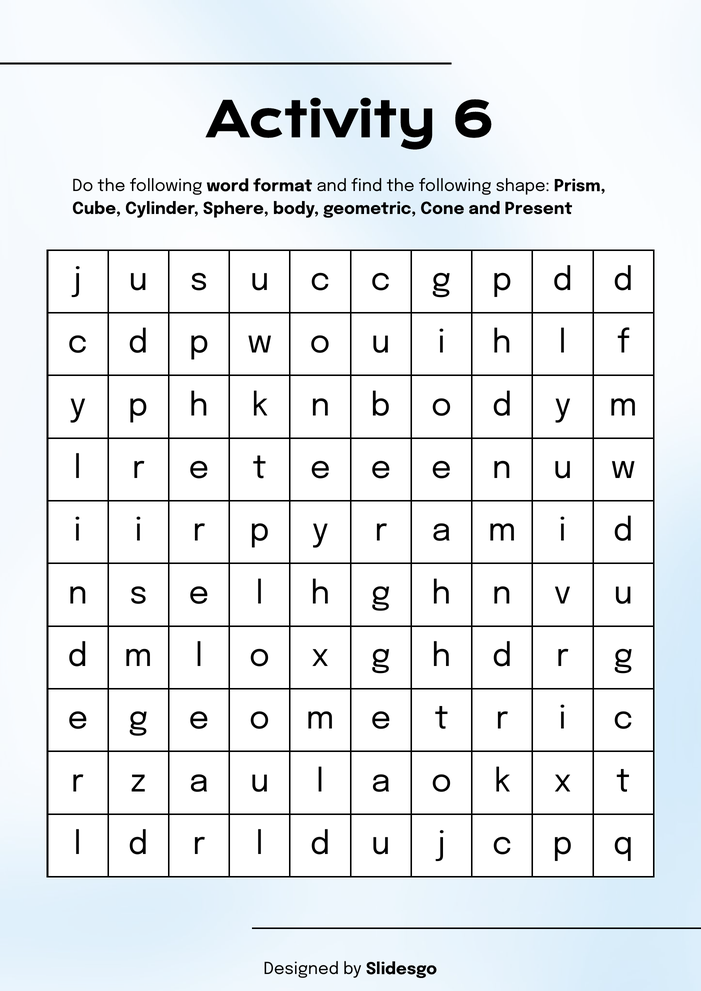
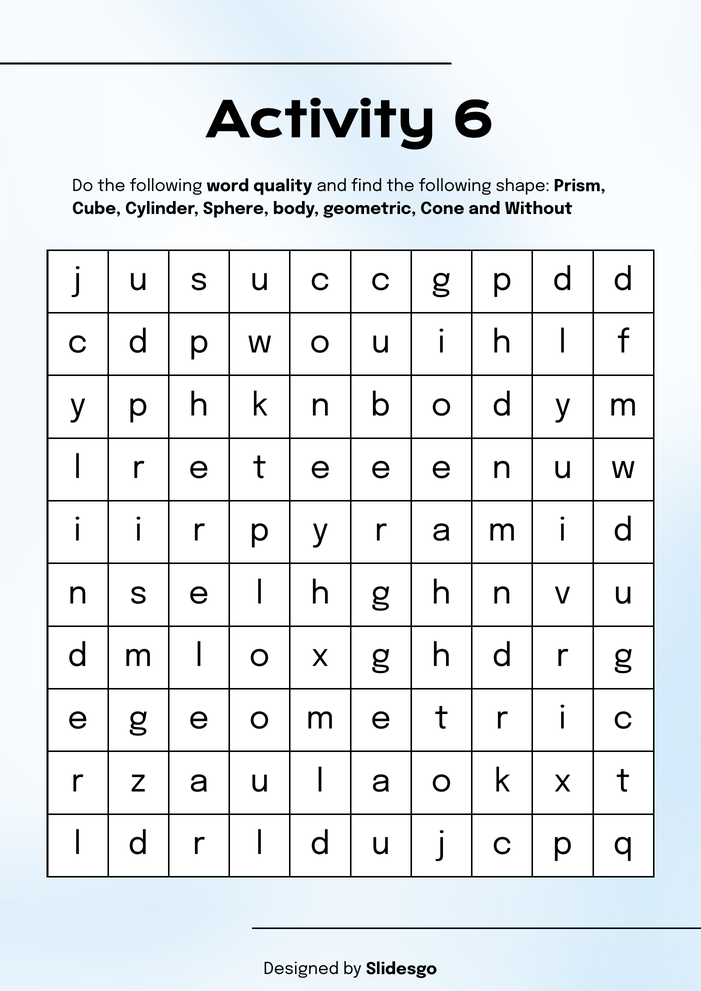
format: format -> quality (283, 186)
Present: Present -> Without (539, 209)
